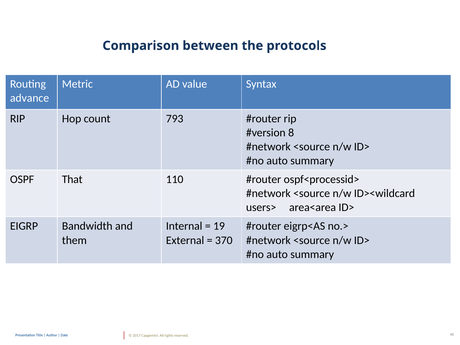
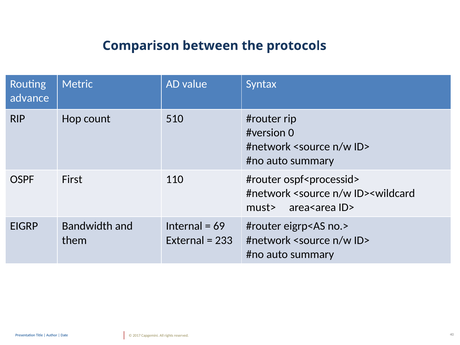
793: 793 -> 510 (175, 119)
8: 8 -> 0 (291, 133)
That: That -> First (72, 179)
users>: users> -> must> (261, 208)
19: 19 -> 69 (219, 226)
370: 370 -> 233 (224, 240)
